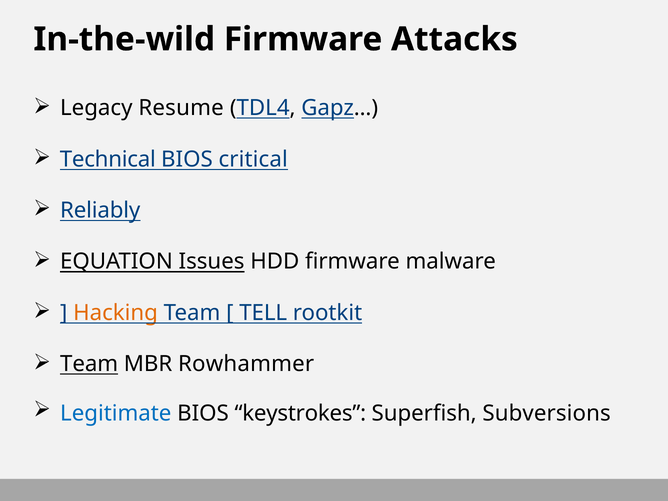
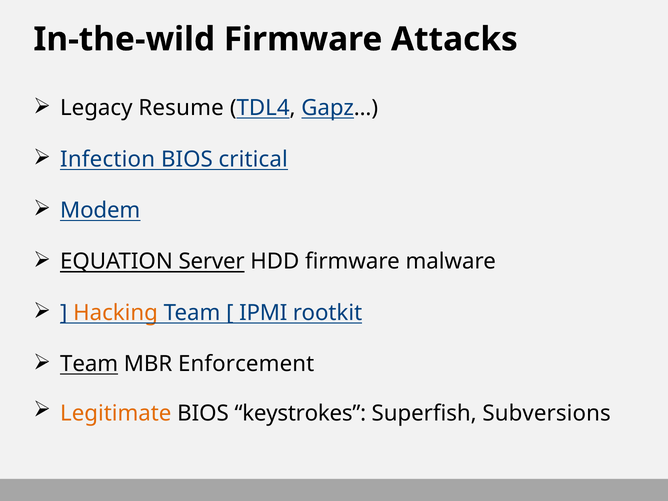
Technical: Technical -> Infection (108, 159)
Reliably: Reliably -> Modem (100, 210)
Issues: Issues -> Server (212, 262)
TELL: TELL -> IPMI (263, 313)
Rowhammer: Rowhammer -> Enforcement (246, 364)
Legitimate colour: blue -> orange (116, 413)
